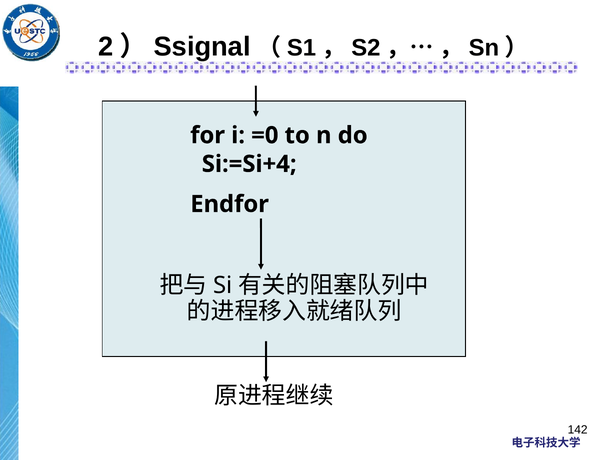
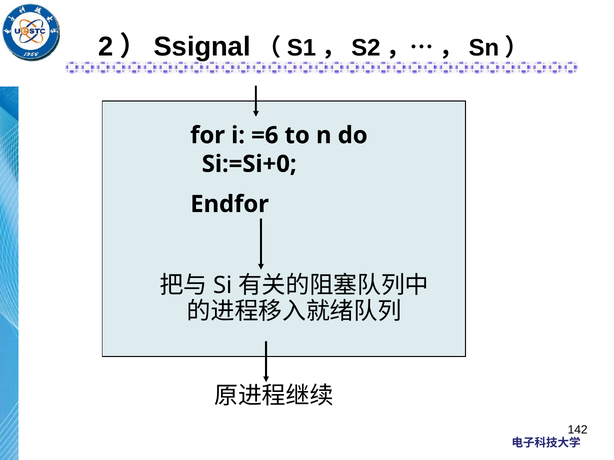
=0: =0 -> =6 (265, 136)
Si:=Si+4: Si:=Si+4 -> Si:=Si+0 (249, 164)
